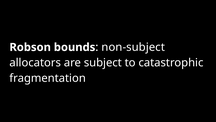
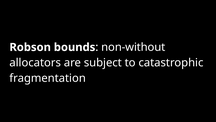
non-subject: non-subject -> non-without (133, 47)
